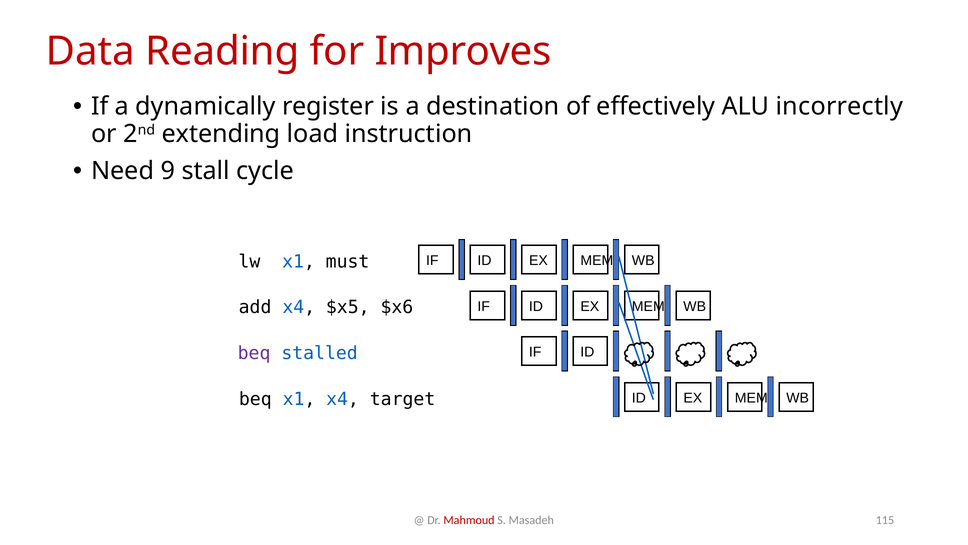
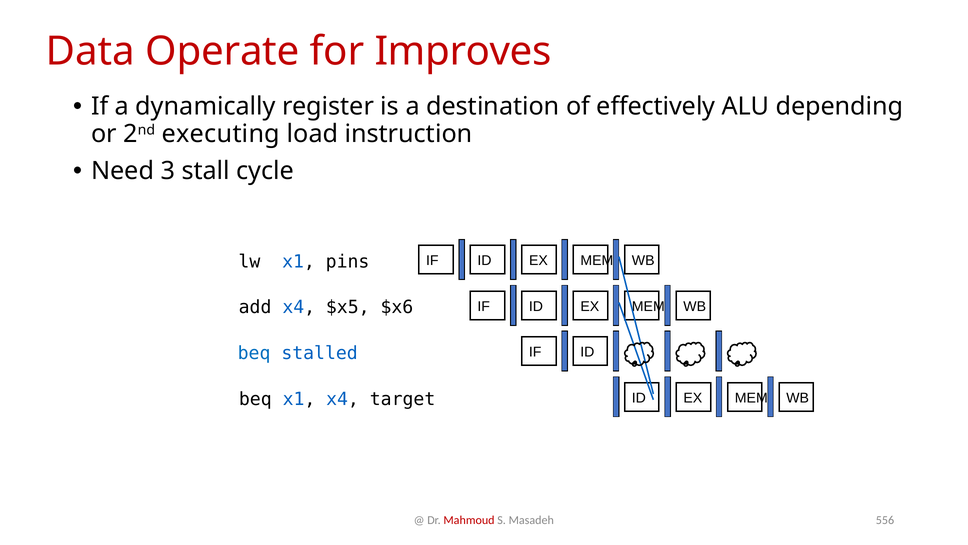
Reading: Reading -> Operate (222, 51)
incorrectly: incorrectly -> depending (840, 106)
extending: extending -> executing (221, 134)
9: 9 -> 3 (168, 171)
must: must -> pins (348, 261)
beq colour: purple -> blue (254, 353)
115: 115 -> 556 (885, 520)
